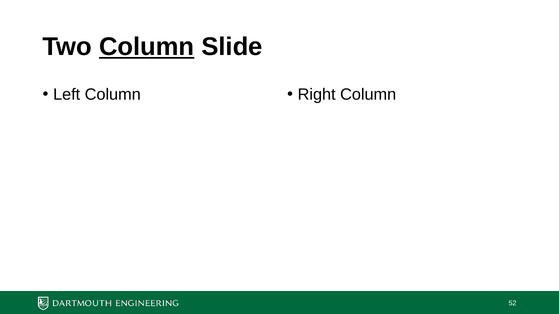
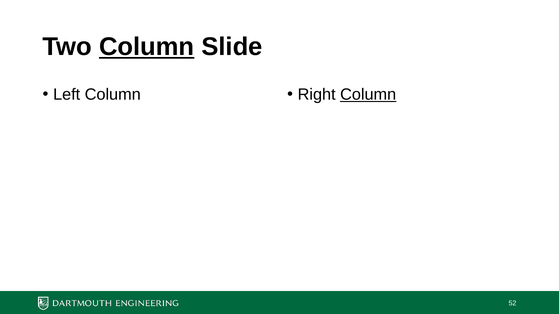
Column underline: none -> present (368, 95)
